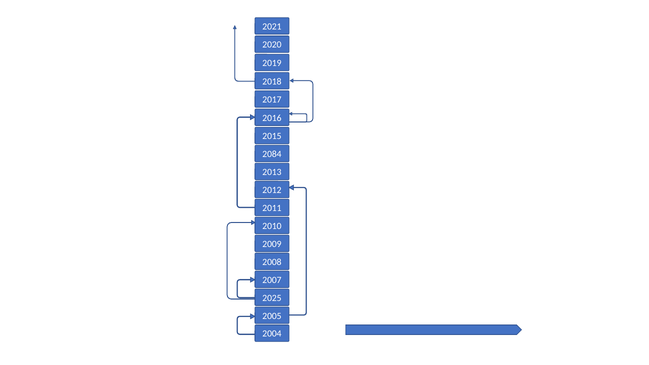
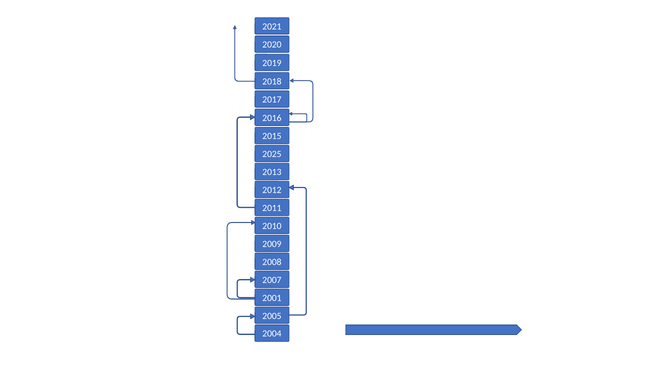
2084: 2084 -> 2025 (272, 154)
2025: 2025 -> 2001 (272, 298)
